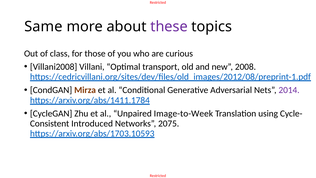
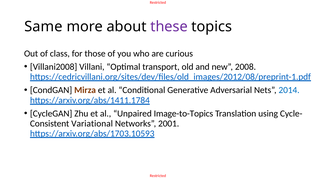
2014 colour: purple -> blue (289, 90)
Image-to-Week: Image-to-Week -> Image-to-Topics (183, 113)
Introduced: Introduced -> Variational (92, 123)
2075: 2075 -> 2001 (169, 123)
